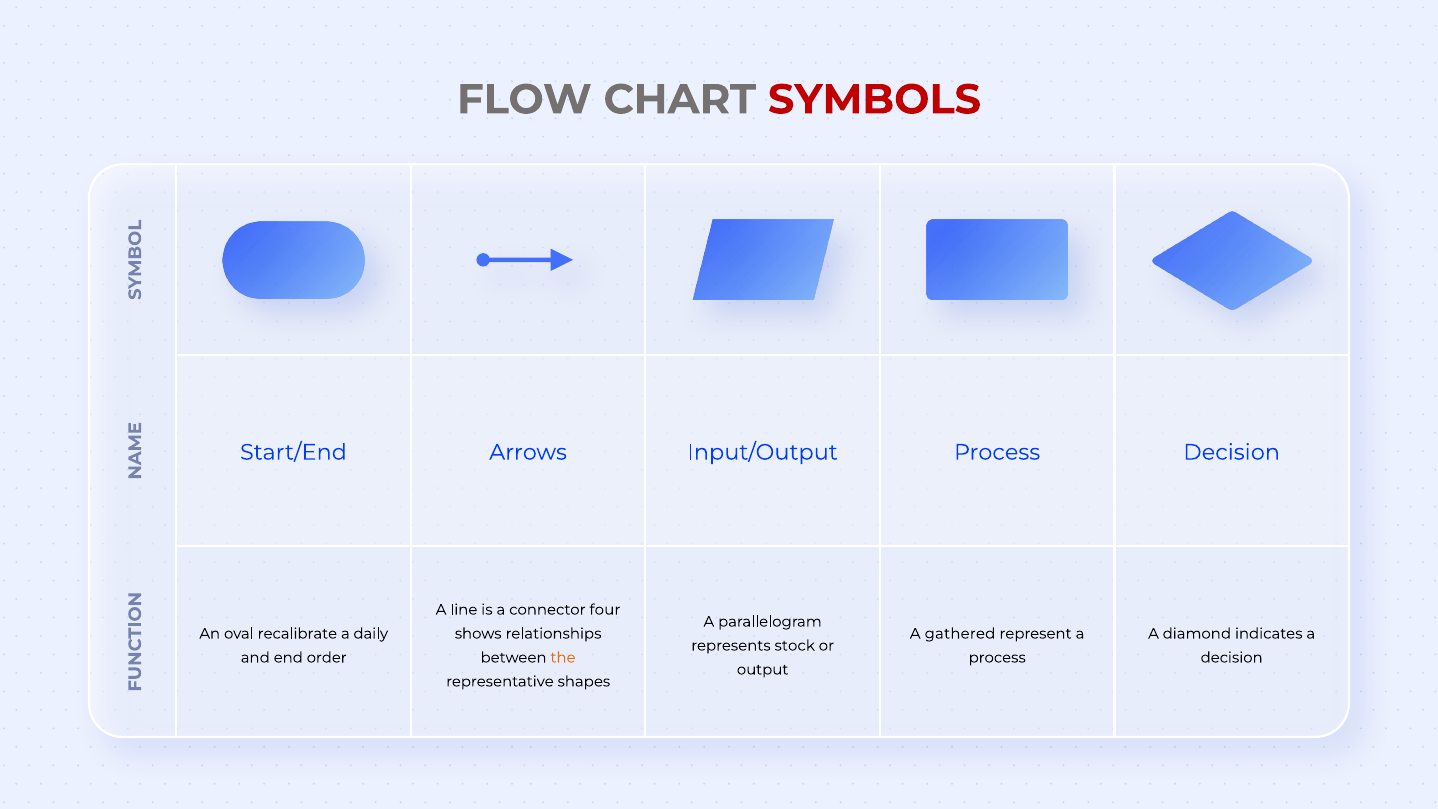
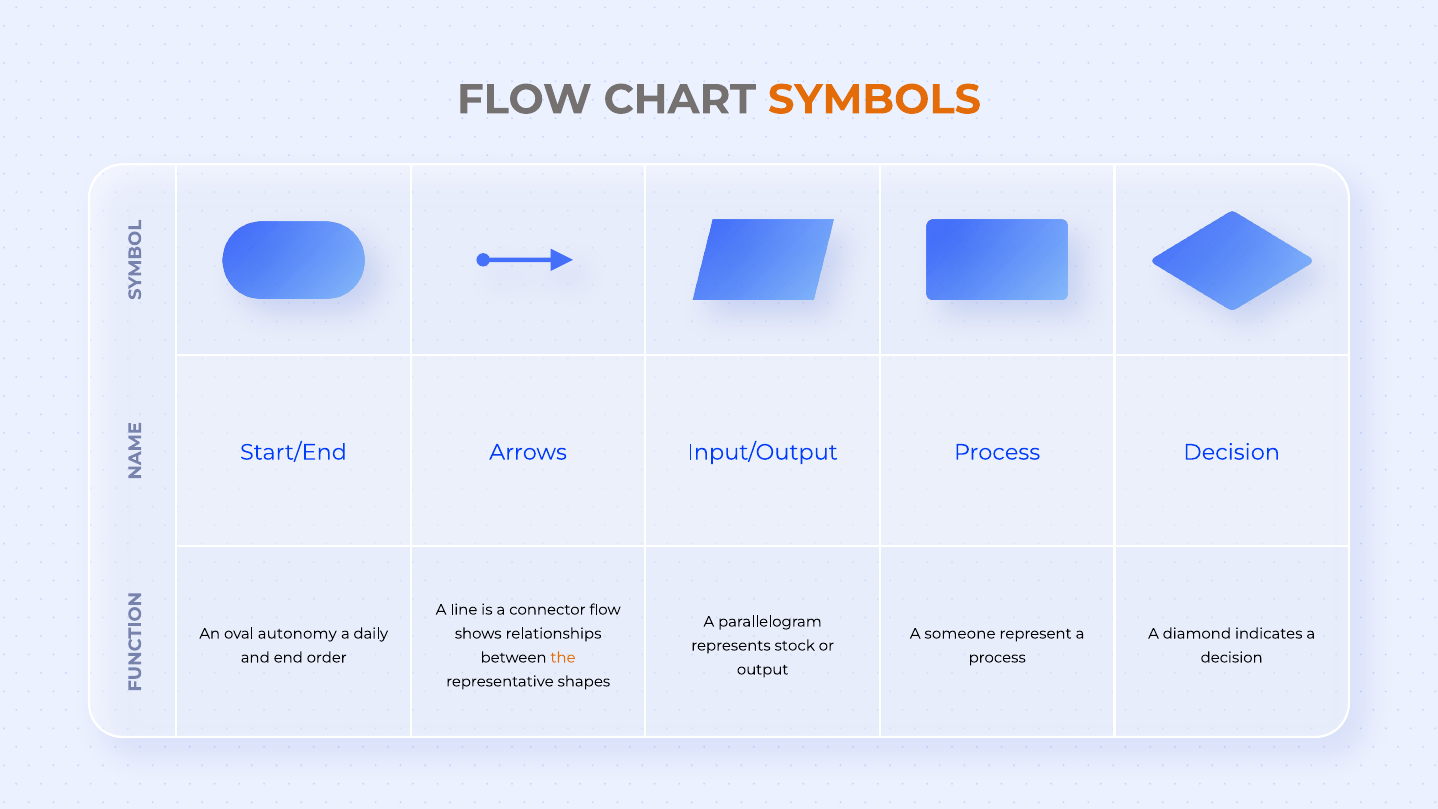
SYMBOLS colour: red -> orange (874, 100)
connector four: four -> flow (605, 610)
recalibrate: recalibrate -> autonomy (297, 634)
gathered: gathered -> someone (960, 634)
